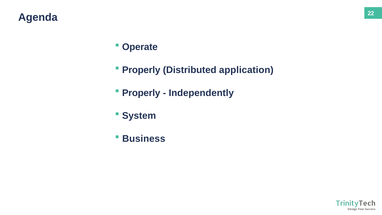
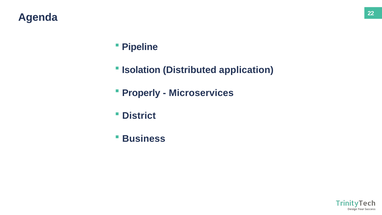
Operate: Operate -> Pipeline (140, 47)
Properly: Properly -> Isolation (141, 70)
Independently: Independently -> Microservices (201, 93)
System: System -> District (139, 116)
